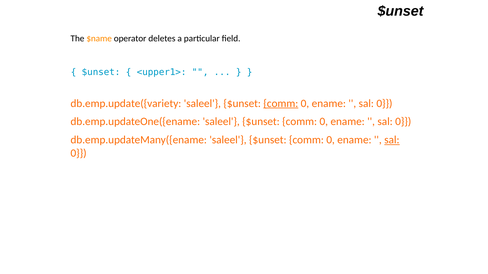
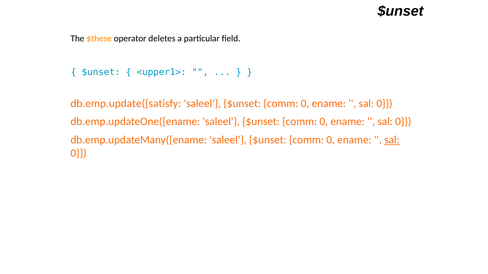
$name: $name -> $these (99, 38)
db.emp.update({variety: db.emp.update({variety -> db.emp.update({satisfy (126, 104)
comm underline: present -> none (281, 104)
